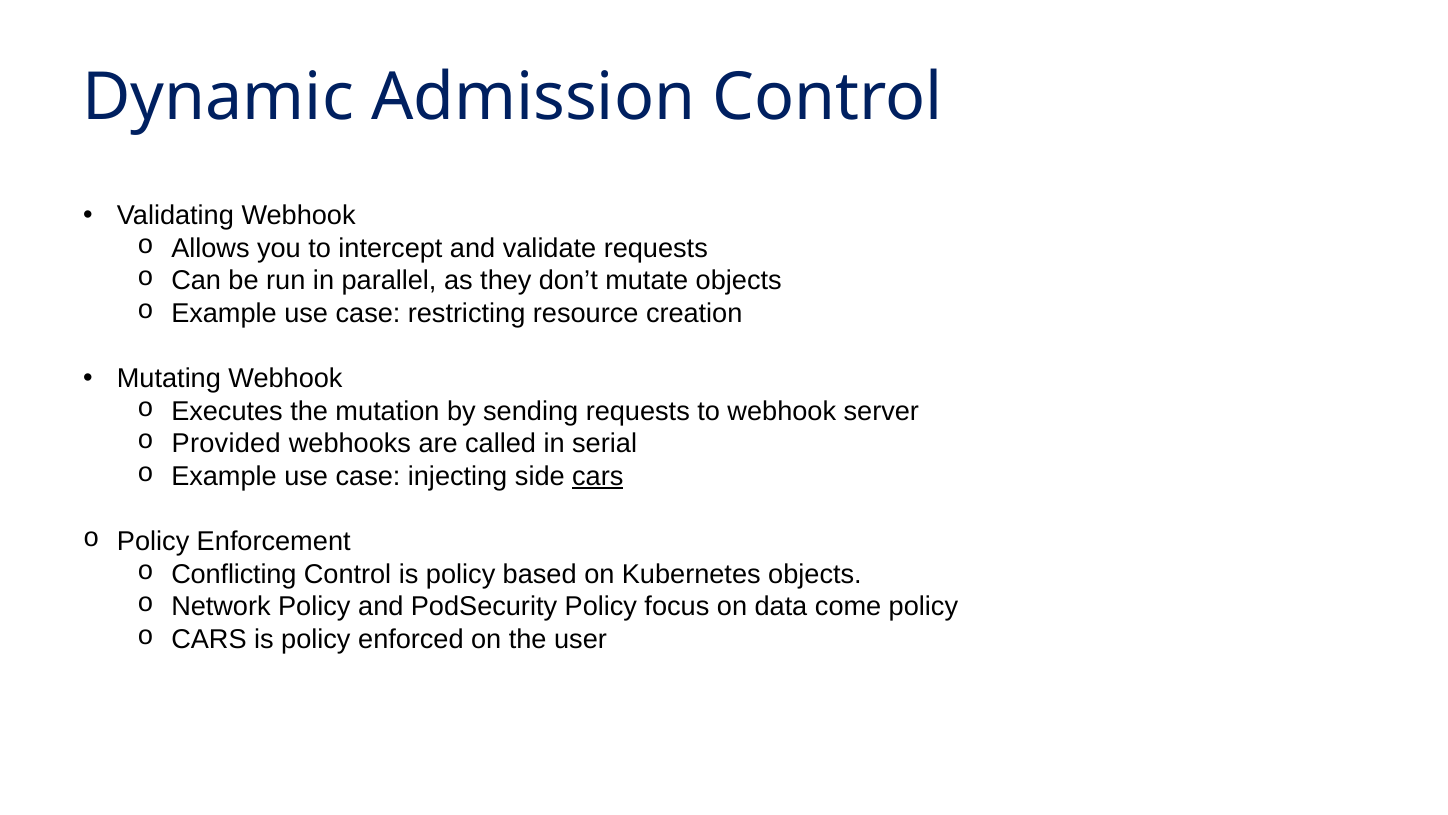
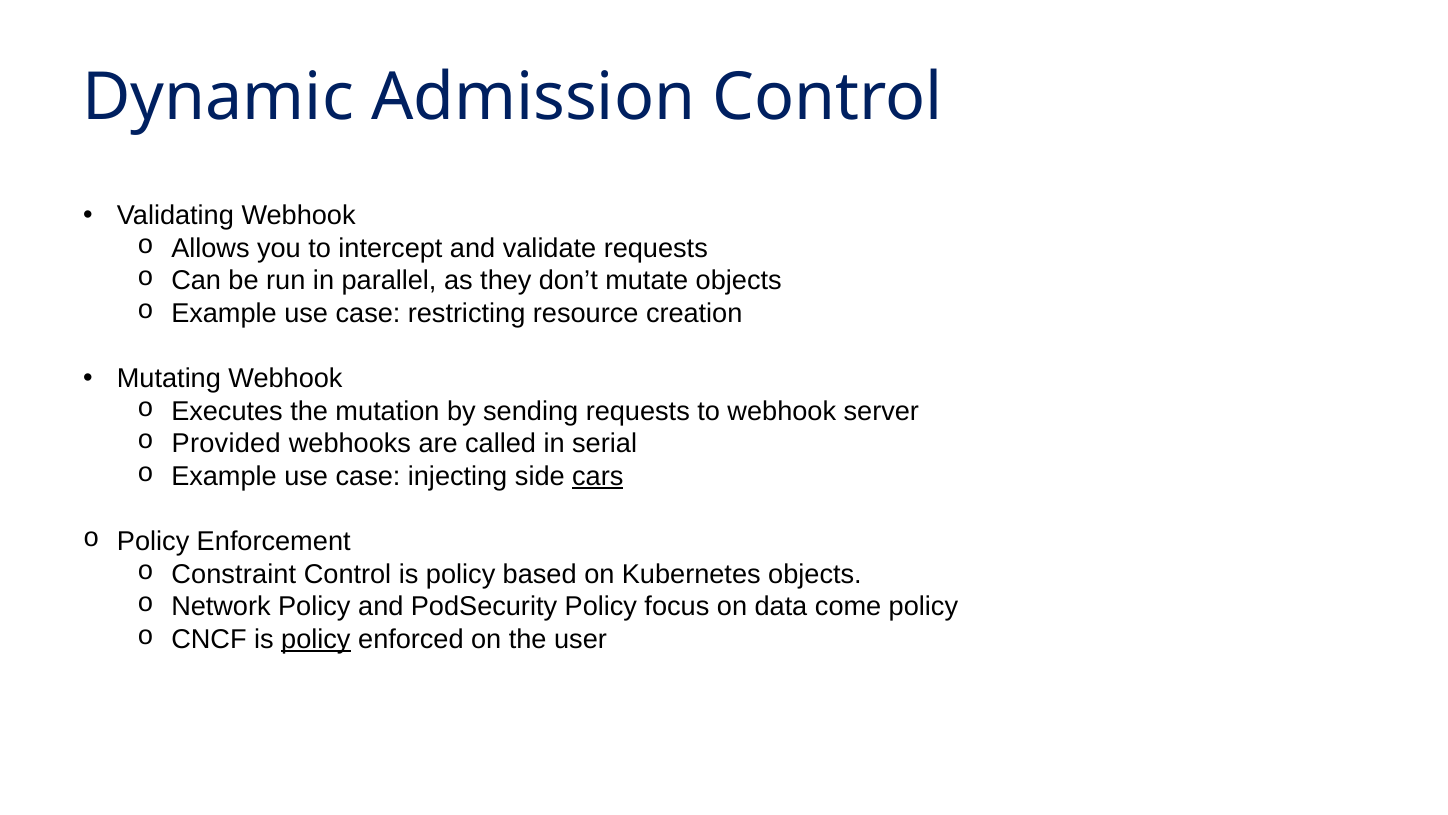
Conflicting: Conflicting -> Constraint (234, 574)
CARS: CARS -> CNCF (209, 639)
policy underline: none -> present (316, 639)
